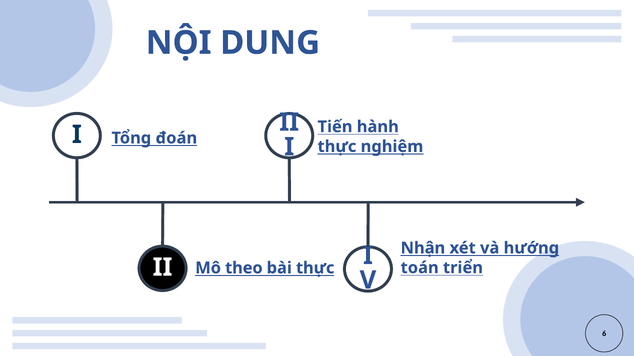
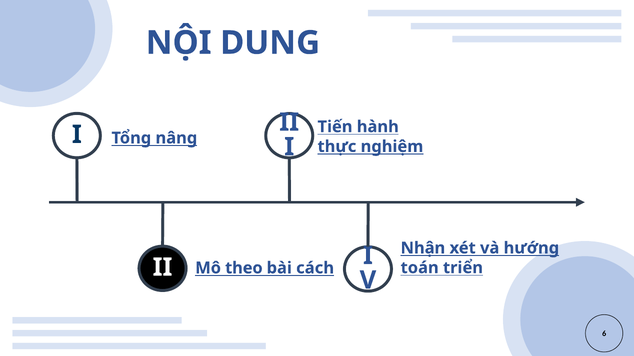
đoán: đoán -> nâng (176, 138)
bài thực: thực -> cách (315, 268)
